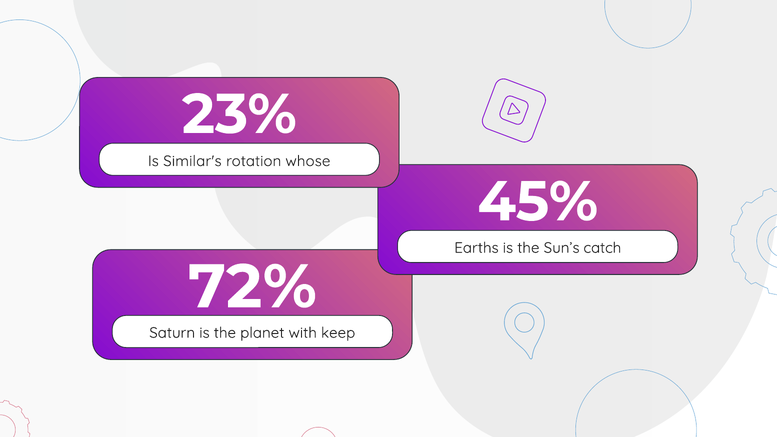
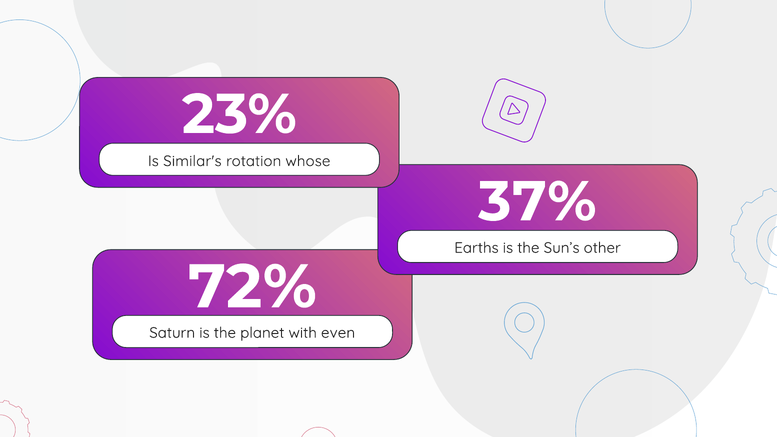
45%: 45% -> 37% (537, 202)
catch: catch -> other (602, 248)
keep: keep -> even (338, 333)
